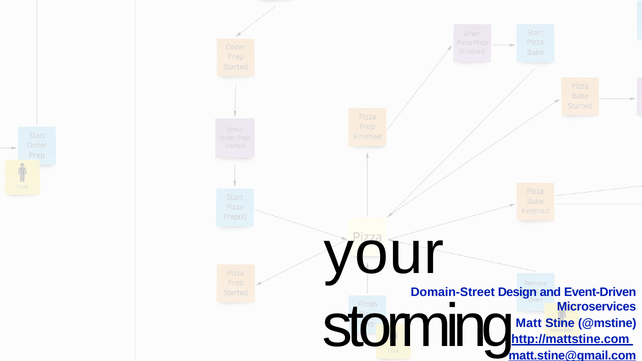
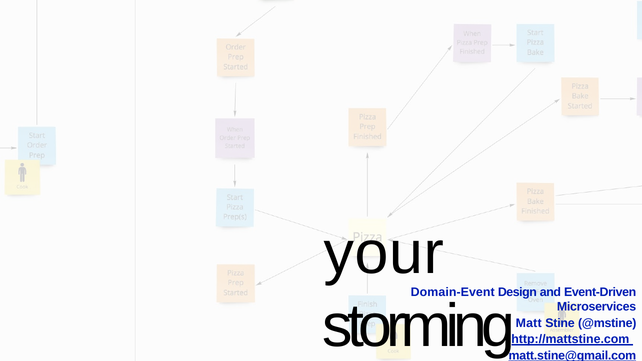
Domain-Street: Domain-Street -> Domain-Event (453, 292)
